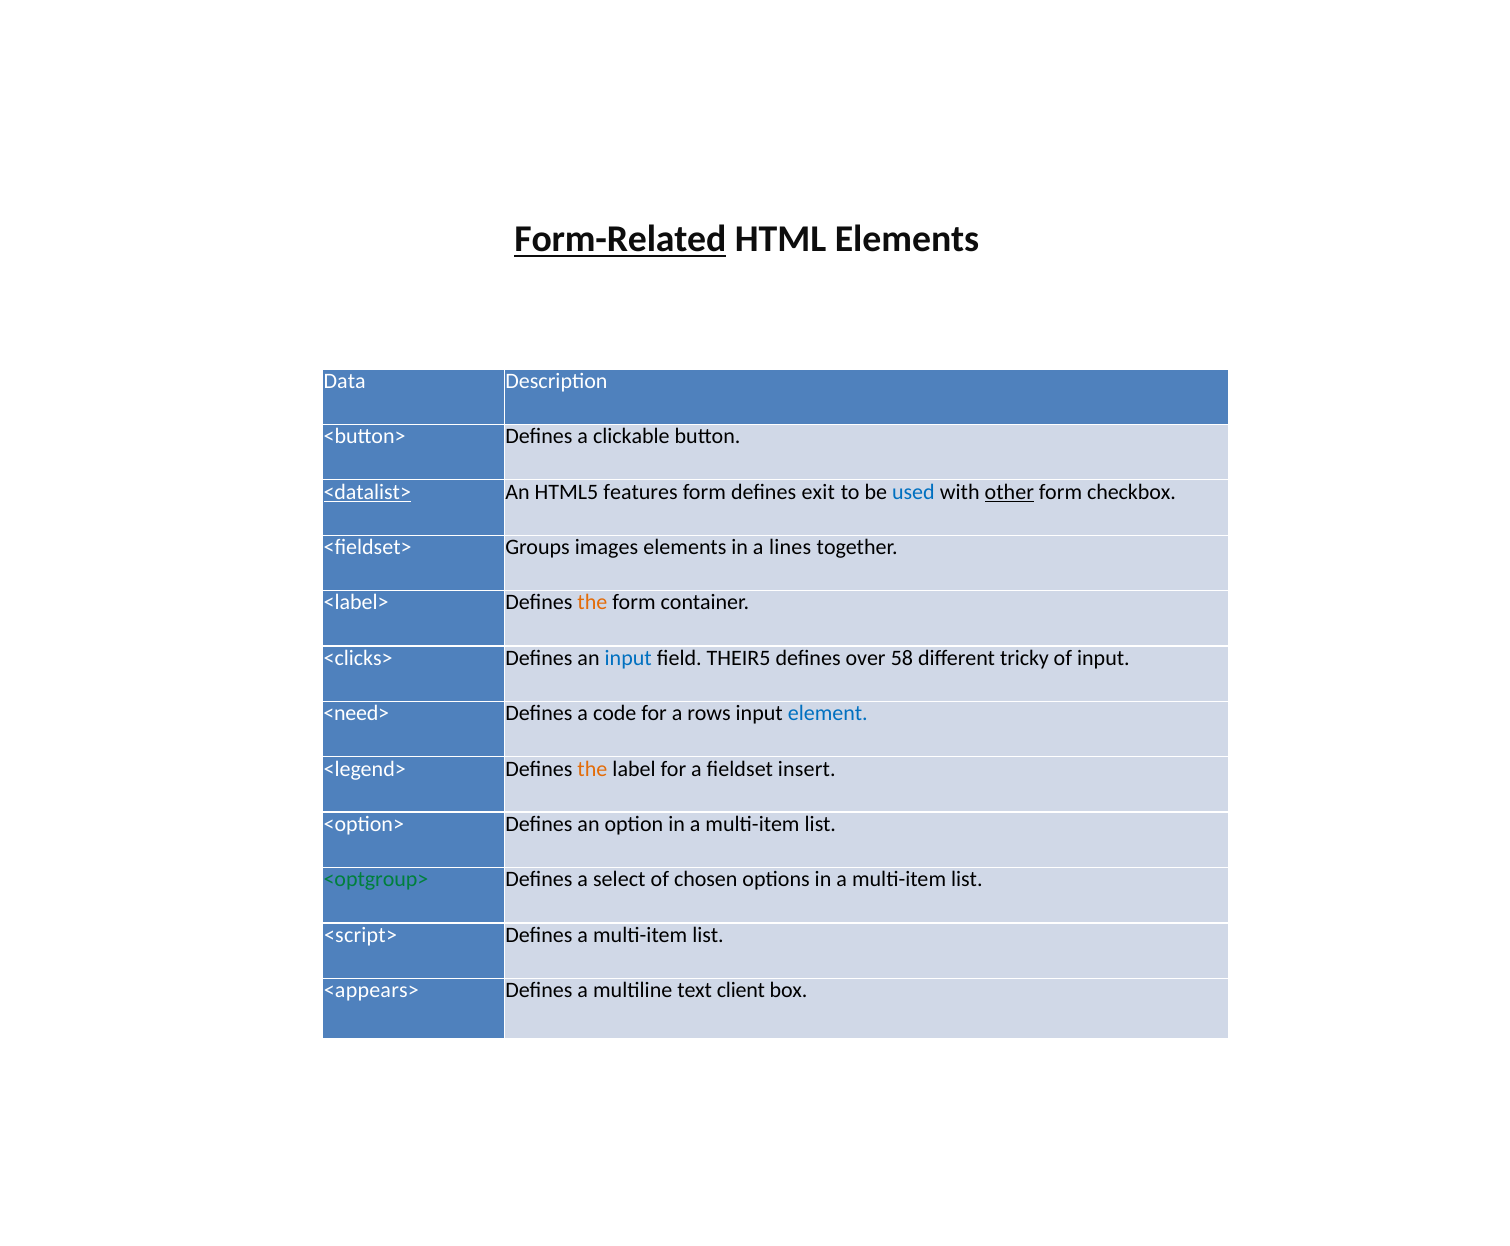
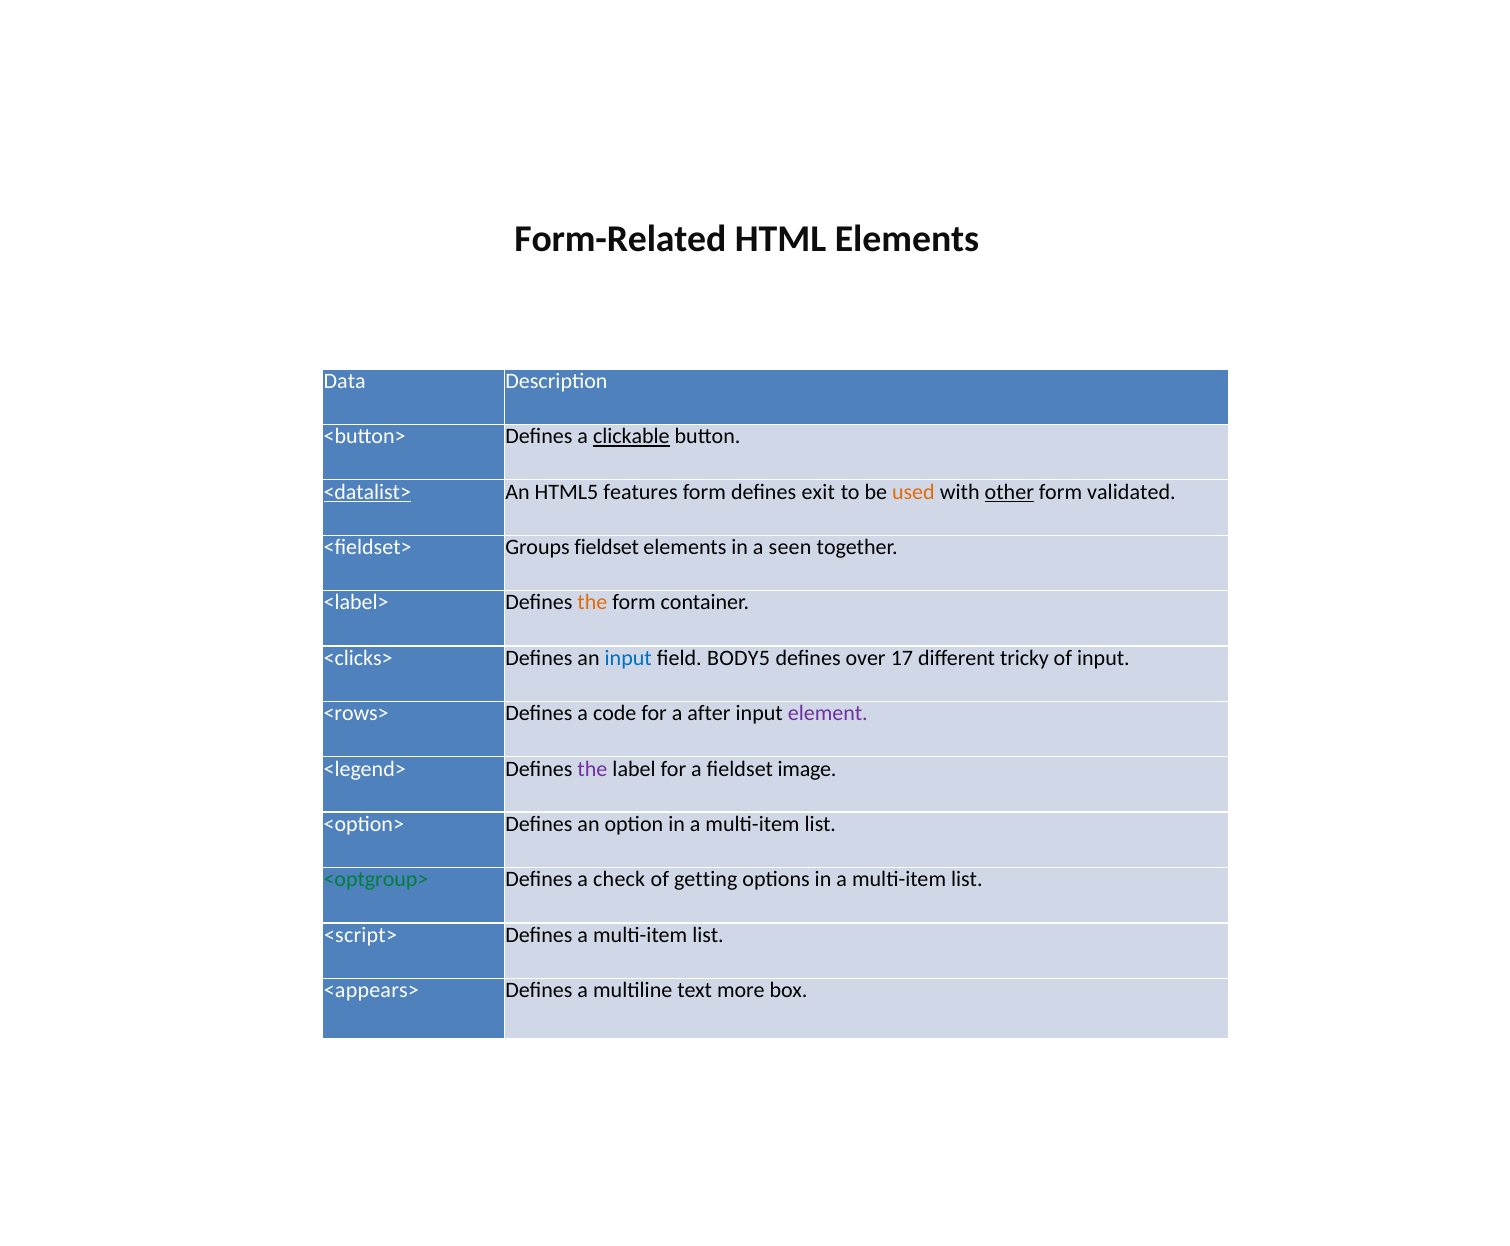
Form-Related underline: present -> none (620, 239)
clickable underline: none -> present (631, 436)
used colour: blue -> orange (913, 492)
checkbox: checkbox -> validated (1131, 492)
Groups images: images -> fieldset (607, 547)
lines: lines -> seen (790, 547)
THEIR5: THEIR5 -> BODY5 (739, 658)
58: 58 -> 17 (902, 658)
<need>: <need> -> <rows> (356, 713)
rows: rows -> after (709, 713)
element colour: blue -> purple (828, 713)
the colour: orange -> purple (592, 769)
insert: insert -> image (807, 769)
select: select -> check (619, 879)
chosen: chosen -> getting (706, 879)
client: client -> more (741, 990)
